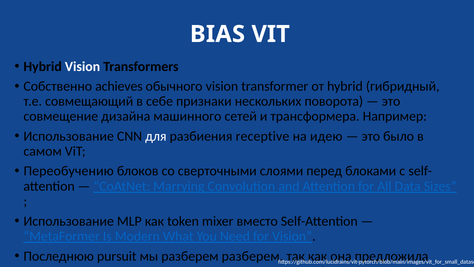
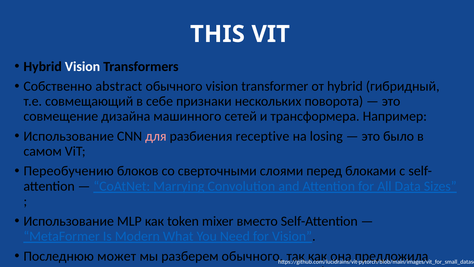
BIAS: BIAS -> THIS (217, 34)
achieves: achieves -> abstract (119, 86)
для colour: white -> pink (156, 136)
идею: идею -> losing (326, 136)
pursuit: pursuit -> может (117, 256)
разберем разберем: разберем -> обычного (252, 256)
